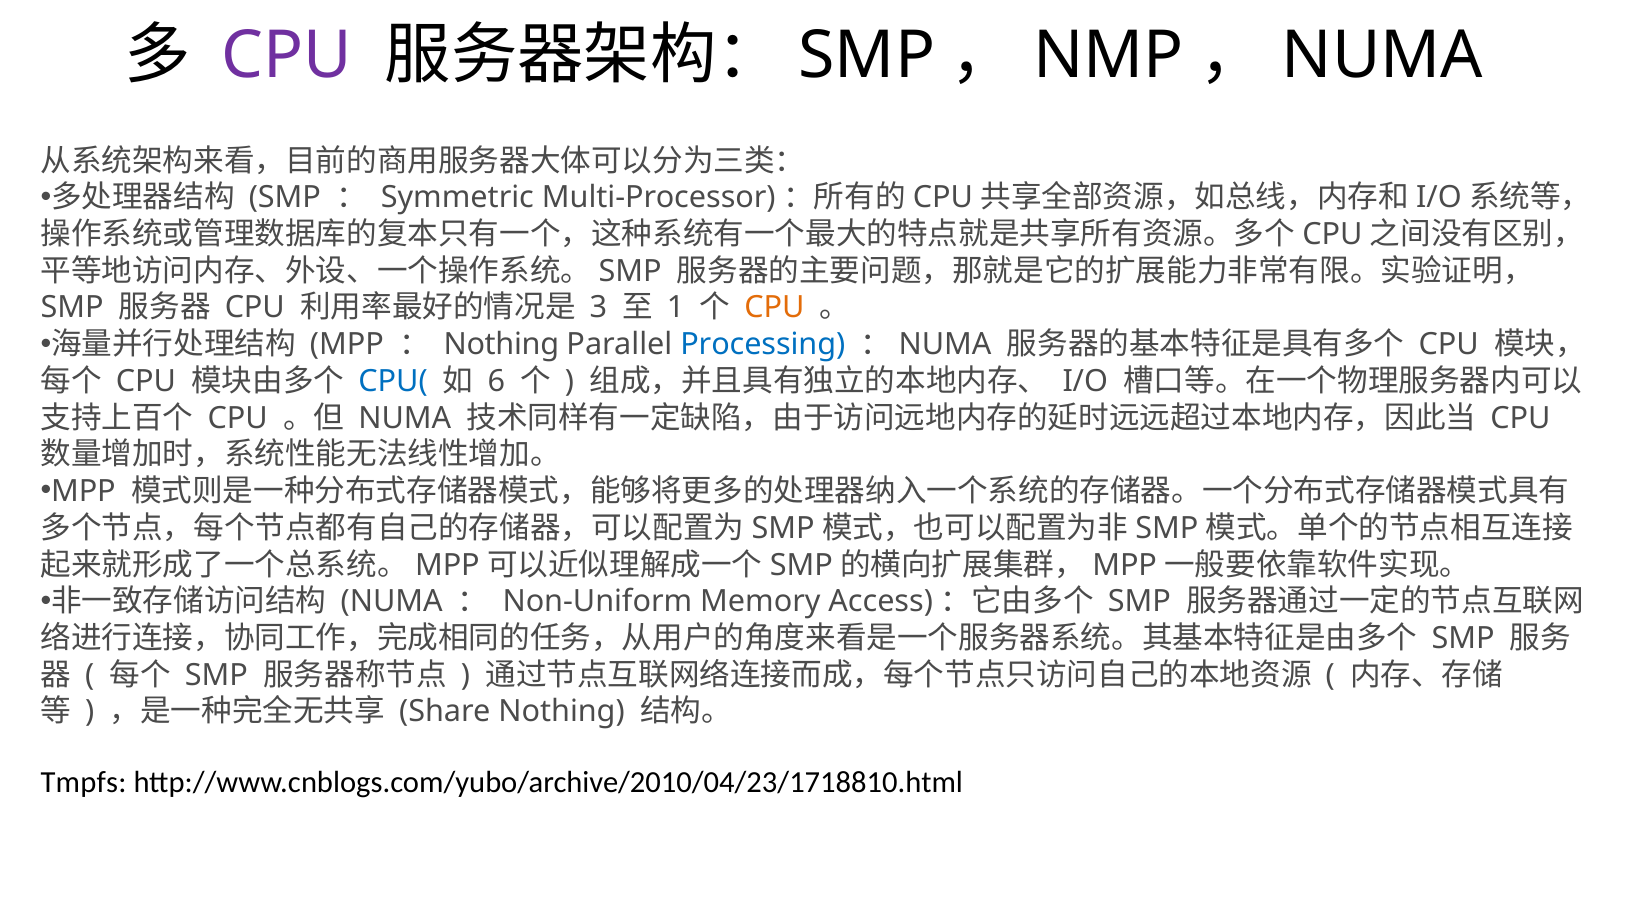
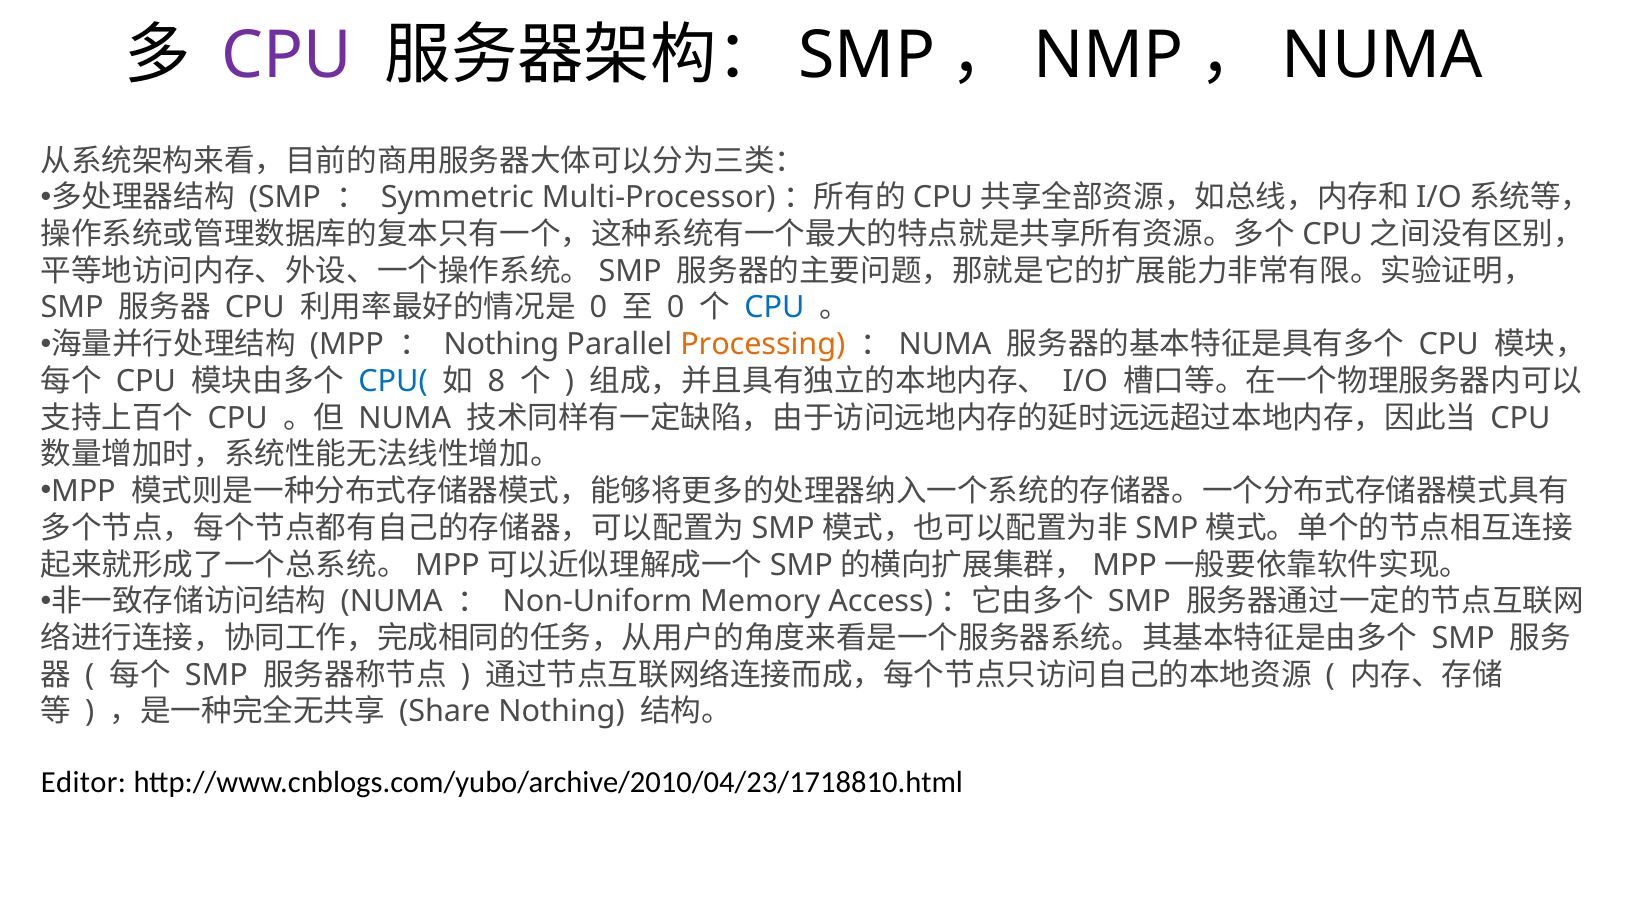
3: 3 -> 0 (598, 308)
1: 1 -> 0 (676, 308)
CPU colour: orange -> blue (774, 308)
Processing colour: blue -> orange (763, 345)
6: 6 -> 8 (496, 381)
Tmpfs: Tmpfs -> Editor (83, 782)
